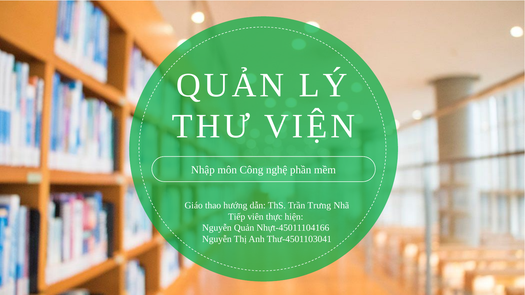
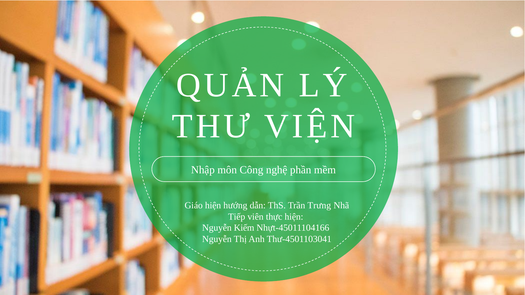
Giáo thao: thao -> hiện (213, 206)
Nguyễn Quản: Quản -> Kiếm (244, 228)
